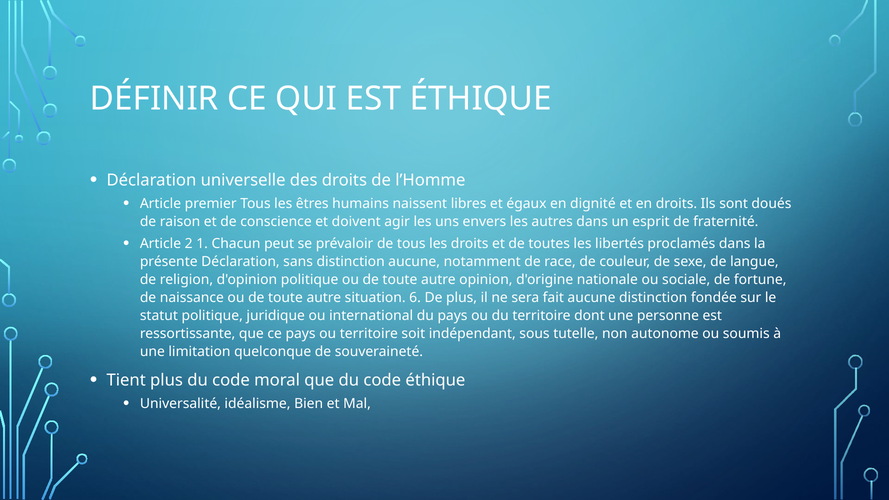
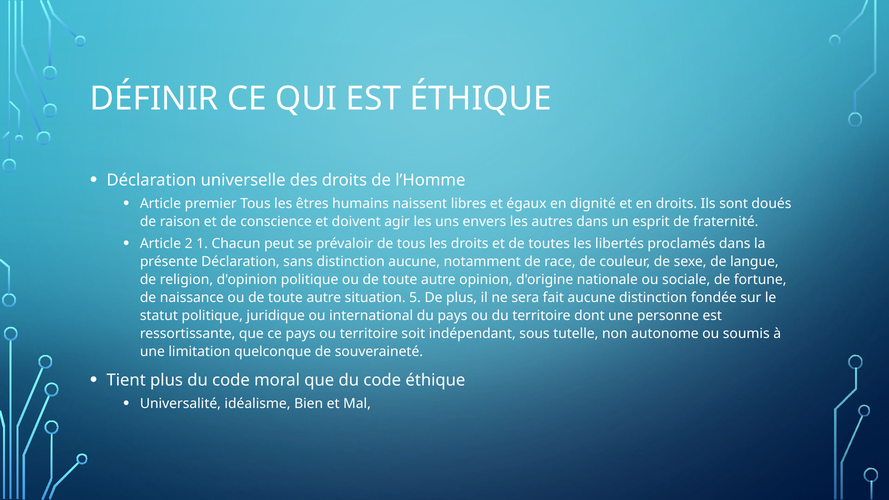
6: 6 -> 5 (415, 298)
